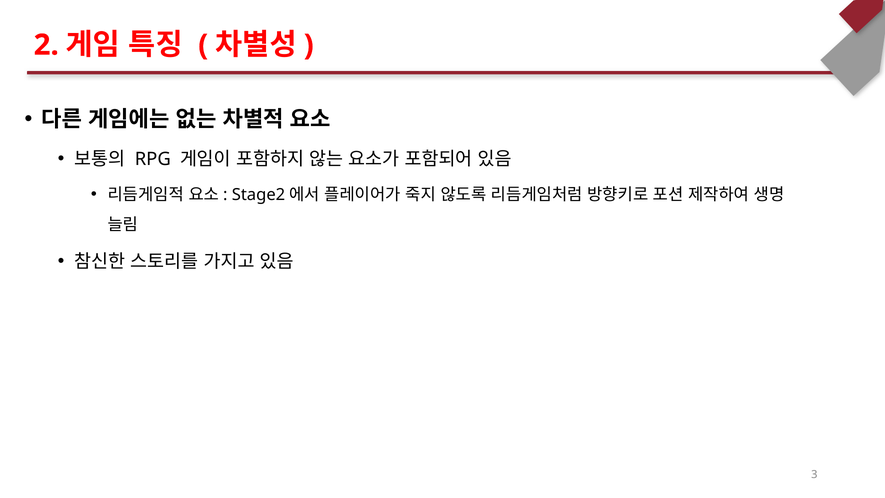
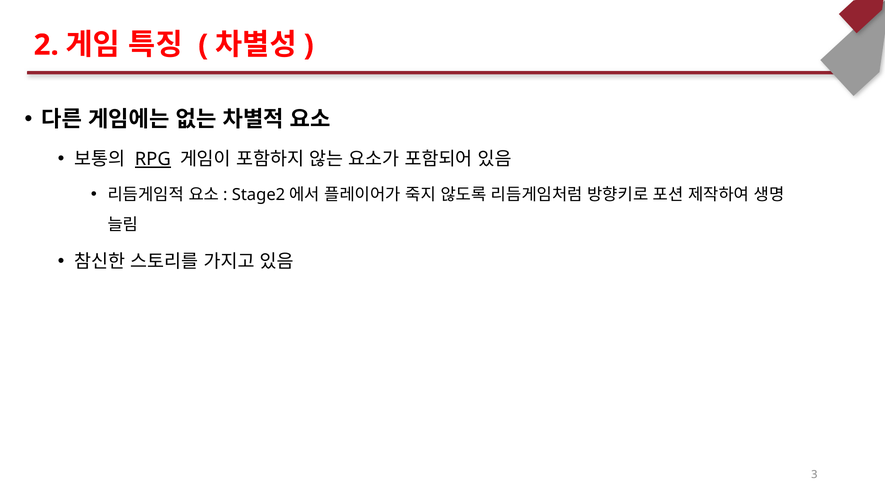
RPG underline: none -> present (153, 159)
